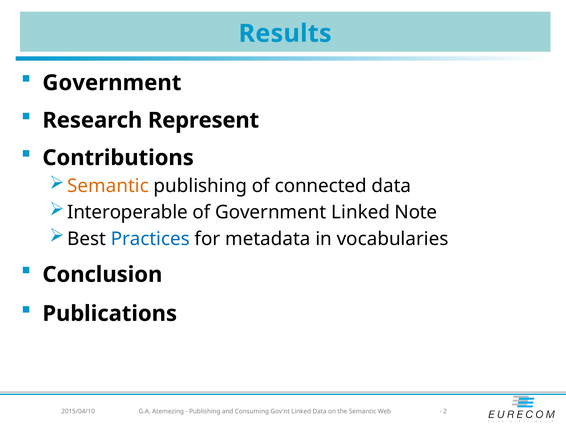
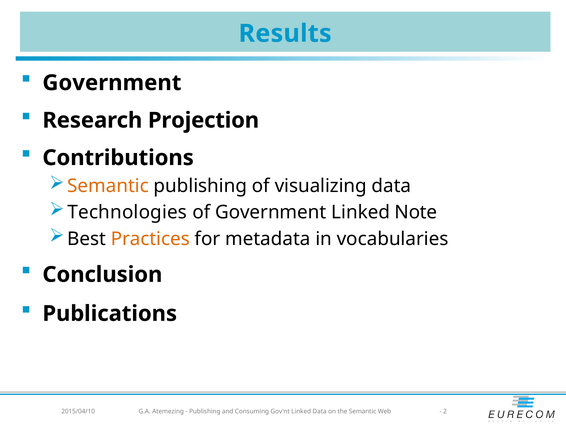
Represent: Represent -> Projection (204, 120)
connected: connected -> visualizing (321, 186)
Interoperable: Interoperable -> Technologies (127, 212)
Practices colour: blue -> orange (150, 239)
